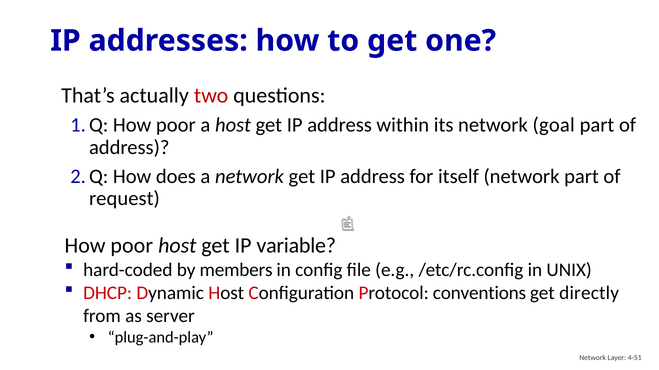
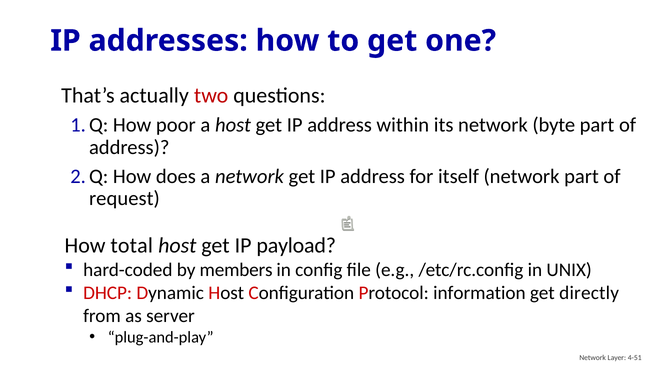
goal: goal -> byte (554, 125)
poor: poor -> total (132, 246)
variable: variable -> payload (296, 246)
conventions: conventions -> information (479, 294)
